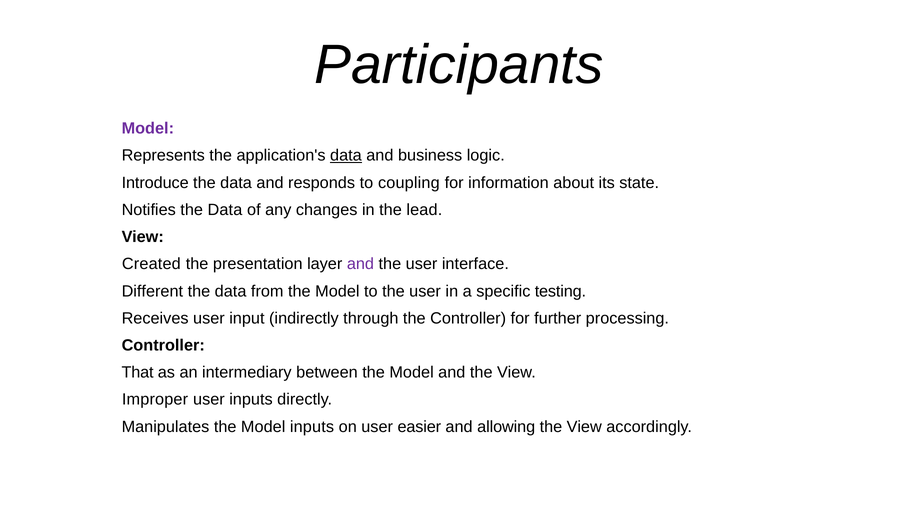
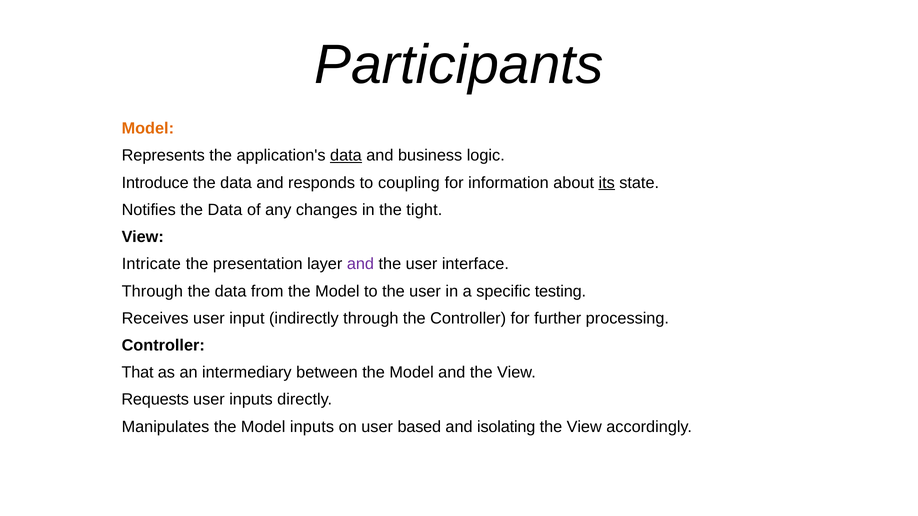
Model colour: purple -> orange (148, 129)
its underline: none -> present (607, 183)
lead: lead -> tight (424, 210)
Created: Created -> Intricate (151, 264)
Different: Different -> Through (152, 291)
Improper: Improper -> Requests (155, 400)
easier: easier -> based (419, 427)
allowing: allowing -> isolating (506, 427)
